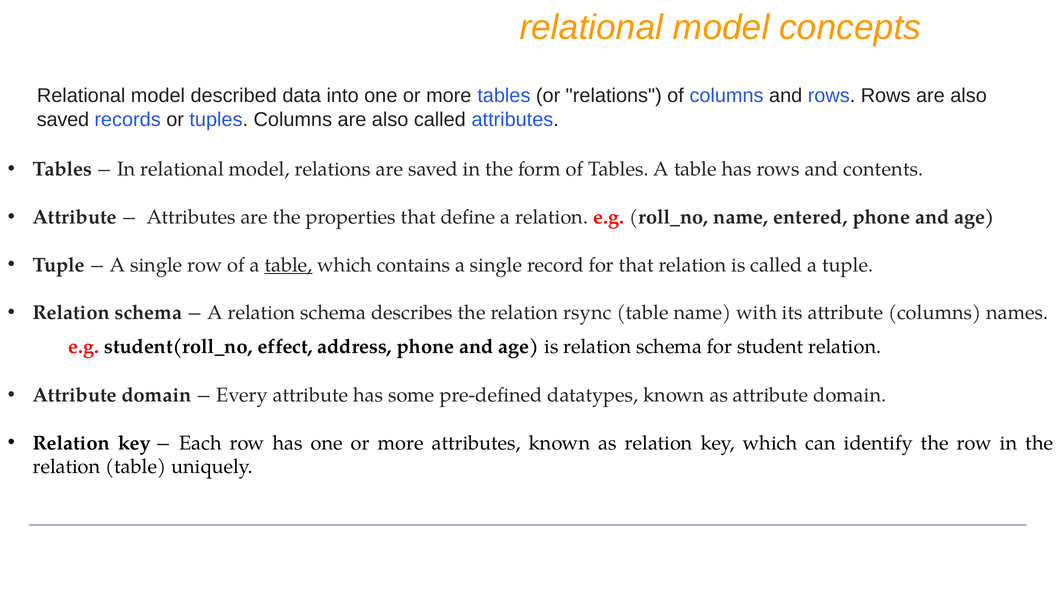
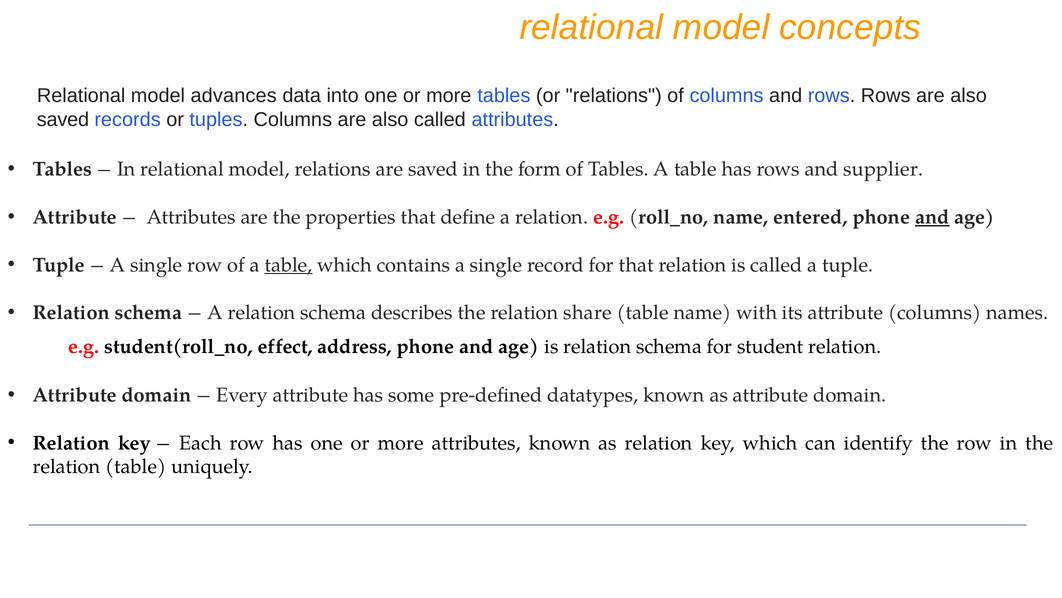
described: described -> advances (234, 96)
contents: contents -> supplier (883, 169)
and underline: none -> present (932, 217)
rsync: rsync -> share (588, 312)
